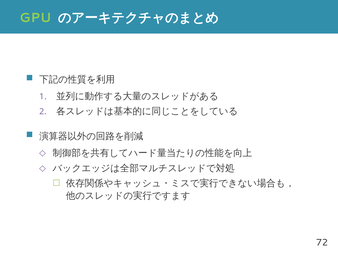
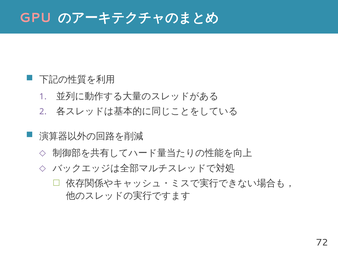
GPU colour: light green -> pink (35, 18)
